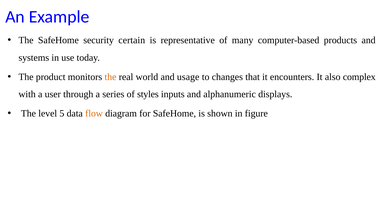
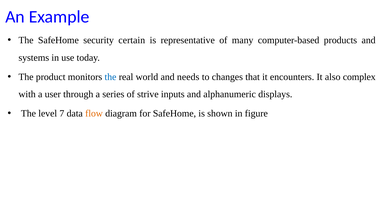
the colour: orange -> blue (111, 77)
usage: usage -> needs (188, 77)
styles: styles -> strive (148, 94)
5: 5 -> 7 (62, 114)
